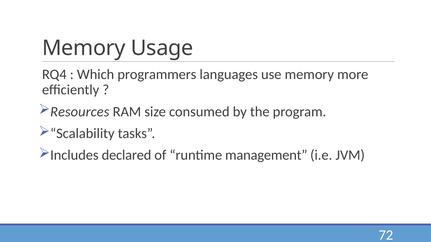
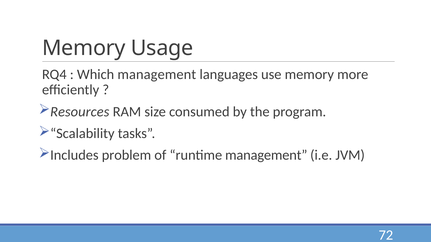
Which programmers: programmers -> management (157, 75)
declared: declared -> problem (126, 156)
